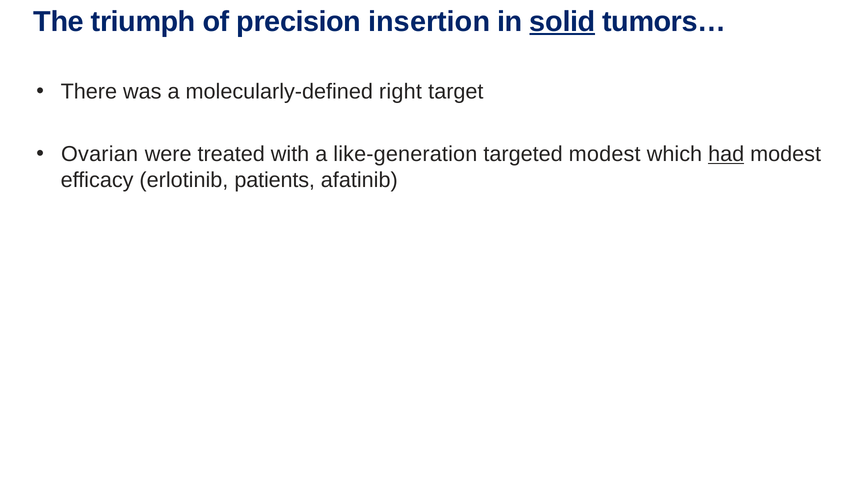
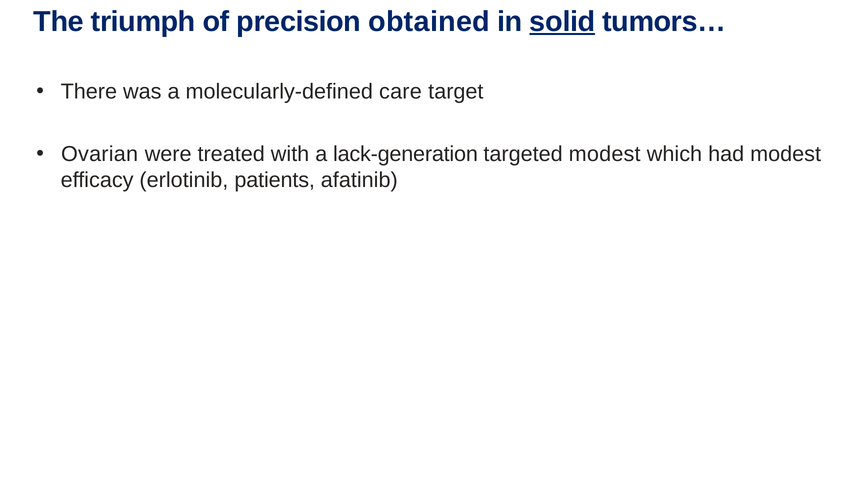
insertion: insertion -> obtained (429, 22)
right: right -> care (400, 92)
like-generation: like-generation -> lack-generation (405, 154)
had underline: present -> none (726, 154)
